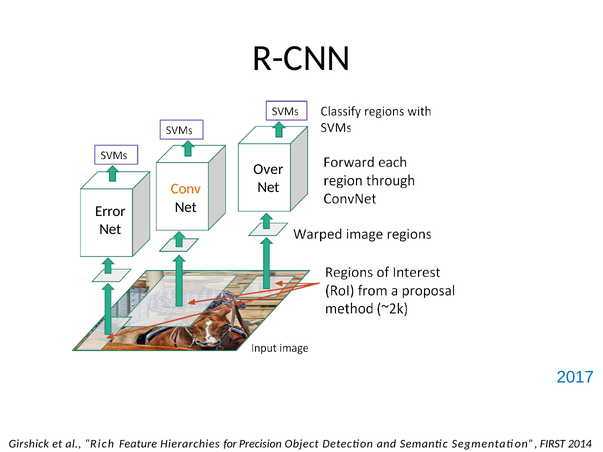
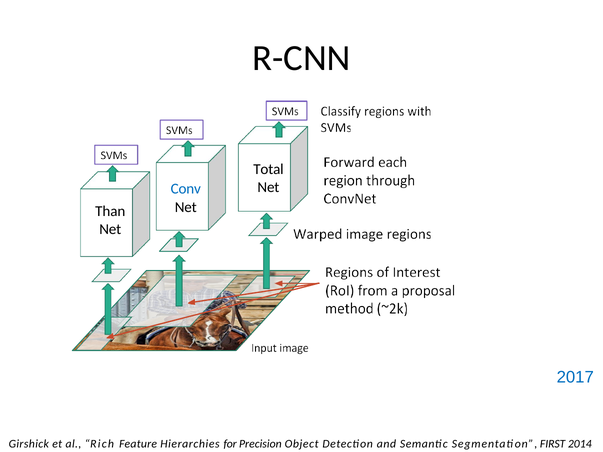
Over: Over -> Total (268, 170)
Conv colour: orange -> blue (186, 189)
Error: Error -> Than (110, 211)
